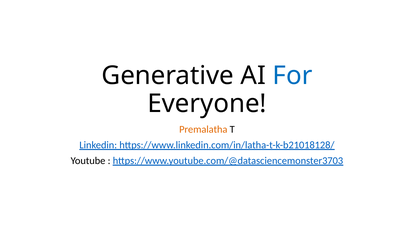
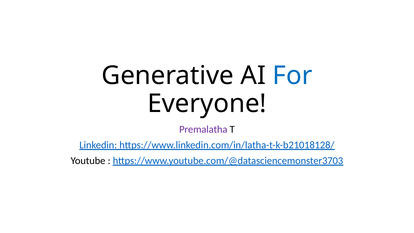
Premalatha colour: orange -> purple (203, 129)
